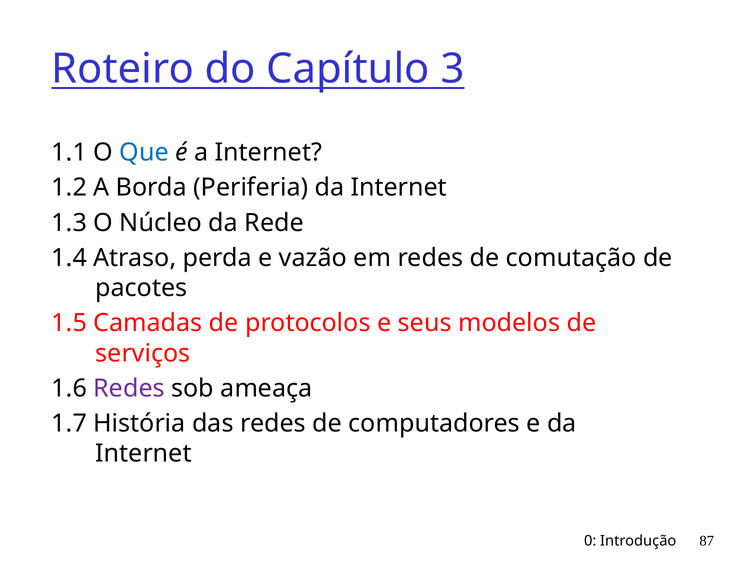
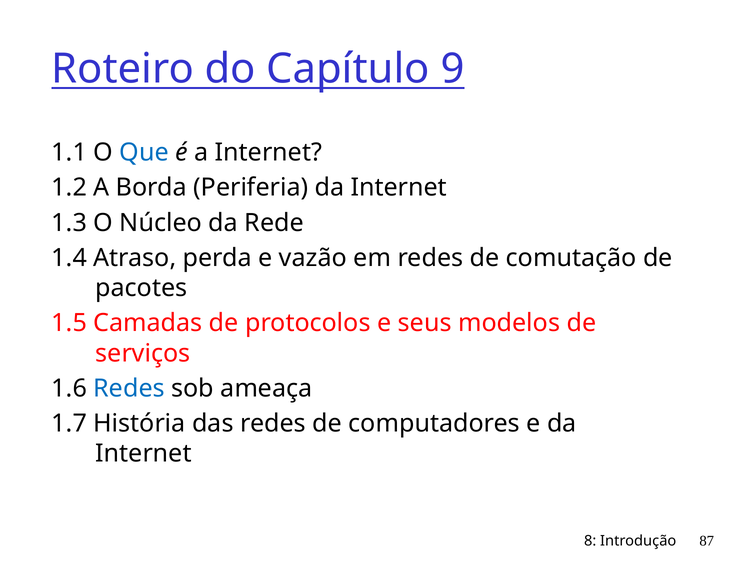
3: 3 -> 9 (453, 69)
Redes colour: purple -> blue (129, 388)
0: 0 -> 8 (590, 541)
